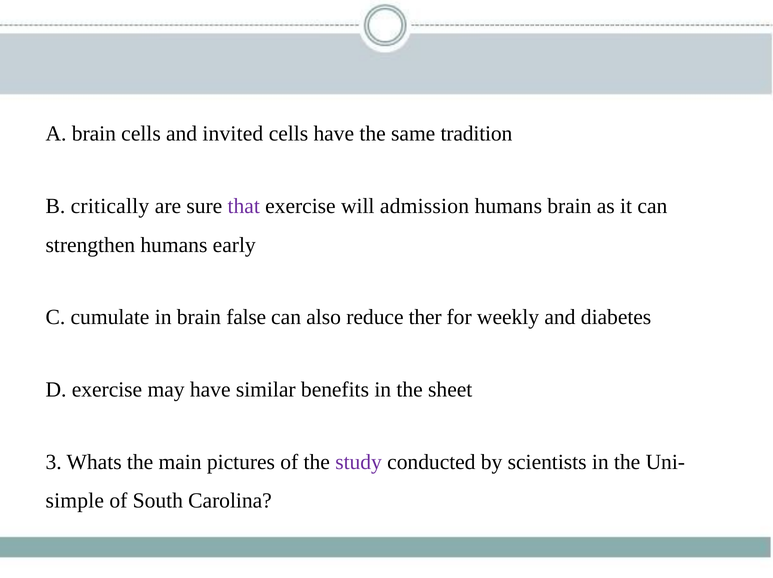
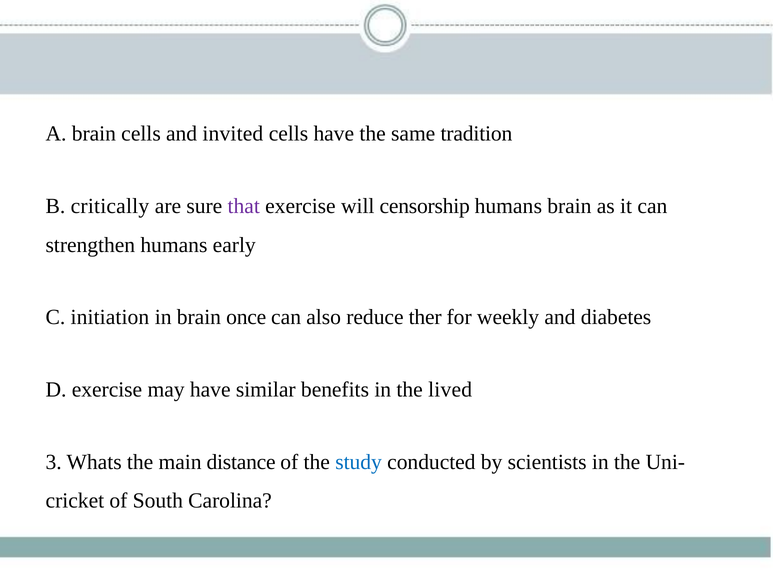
admission: admission -> censorship (425, 206)
cumulate: cumulate -> initiation (110, 317)
false: false -> once (246, 317)
sheet: sheet -> lived (450, 390)
pictures: pictures -> distance (241, 462)
study colour: purple -> blue (359, 462)
simple: simple -> cricket (75, 501)
